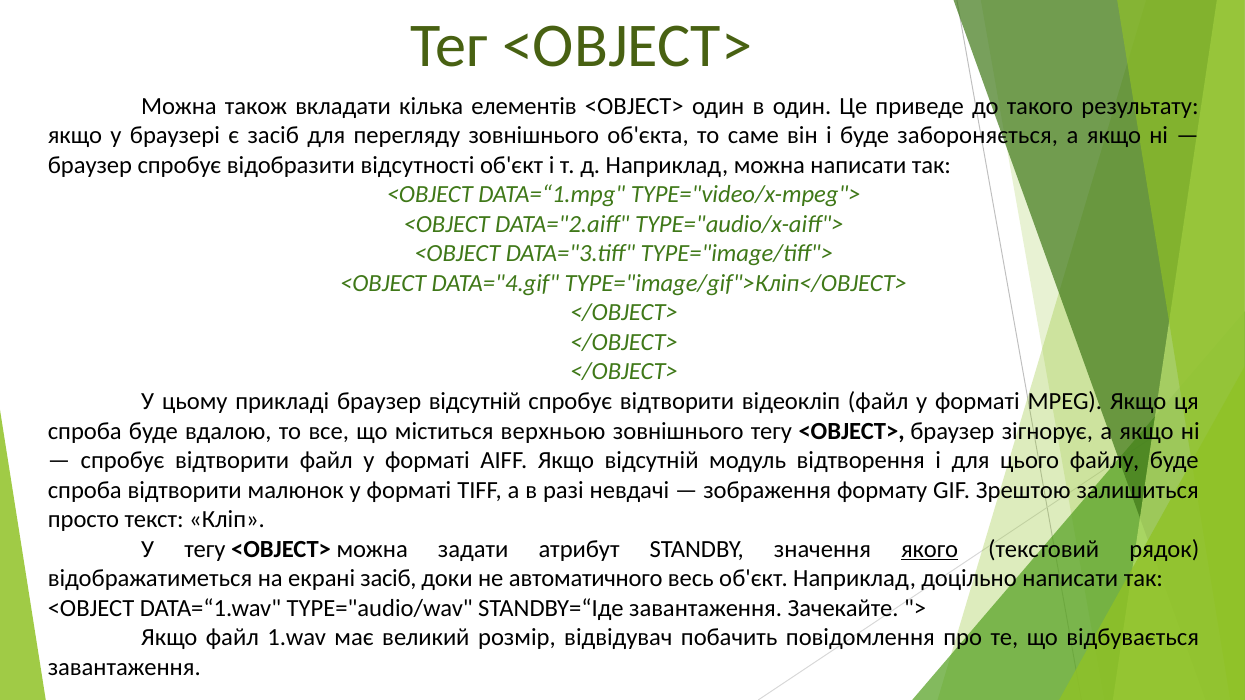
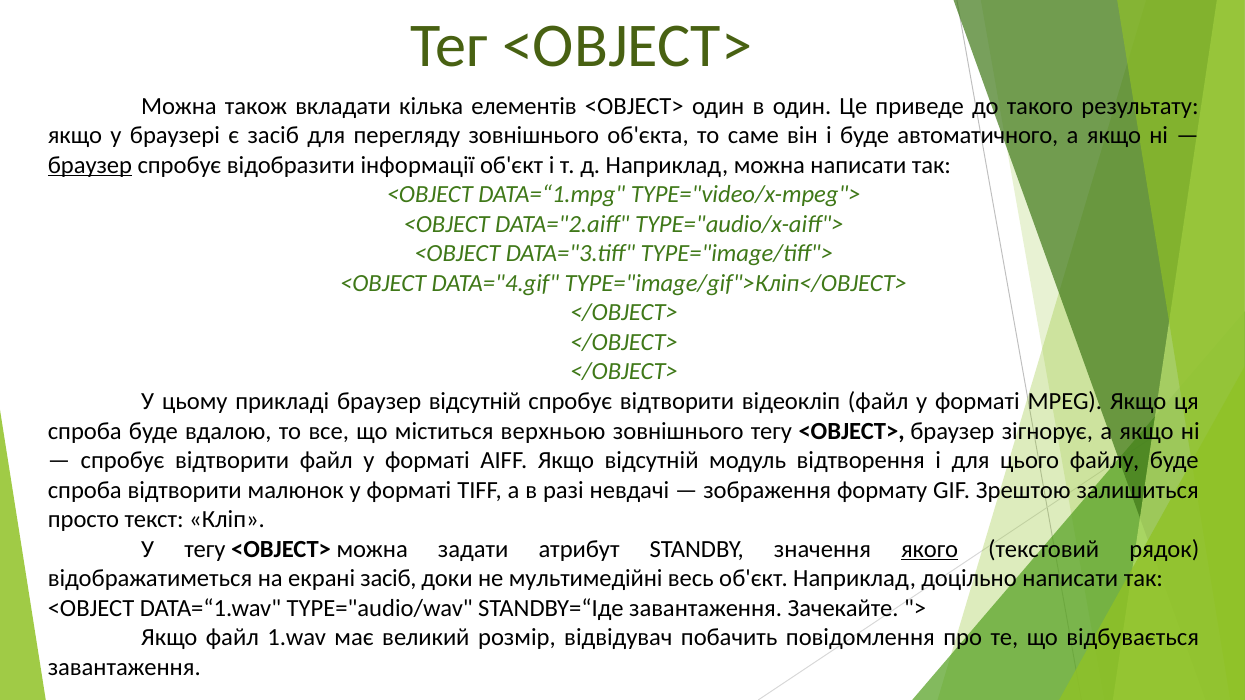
забороняється: забороняється -> автоматичного (978, 136)
браузер underline: none -> present (90, 165)
відсутності: відсутності -> інформації (417, 165)
автоматичного: автоматичного -> мультимедійні (586, 579)
